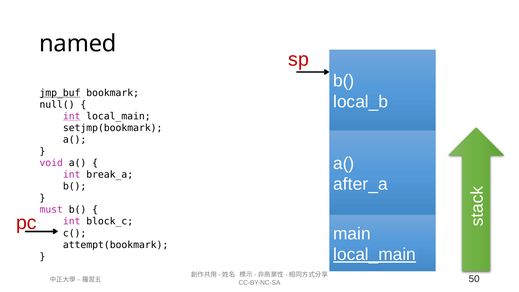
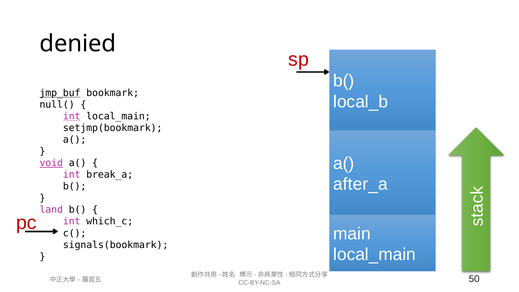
named: named -> denied (78, 44)
void underline: none -> present (51, 163)
must: must -> land (51, 210)
block_c: block_c -> which_c (110, 221)
attempt(bookmark: attempt(bookmark -> signals(bookmark (116, 245)
local_main underline: present -> none (375, 255)
